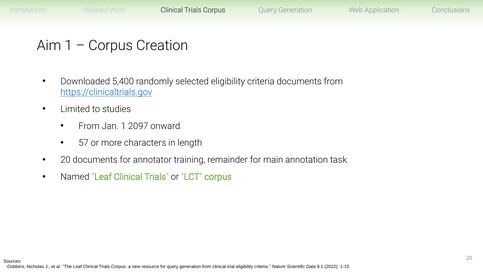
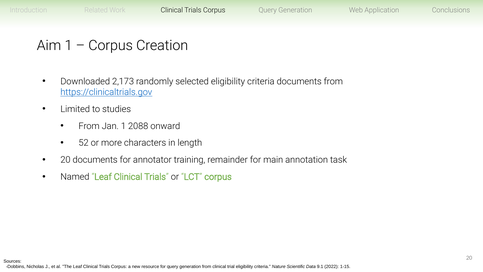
5,400: 5,400 -> 2,173 (123, 81)
2097: 2097 -> 2088 (138, 126)
57: 57 -> 52 (84, 143)
